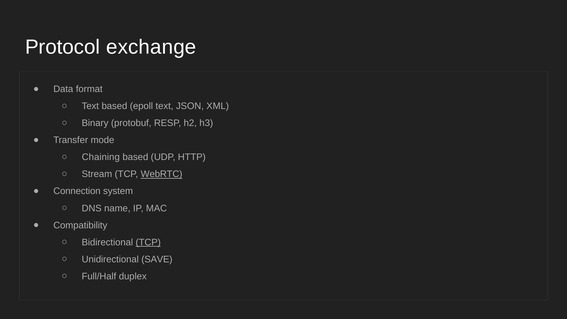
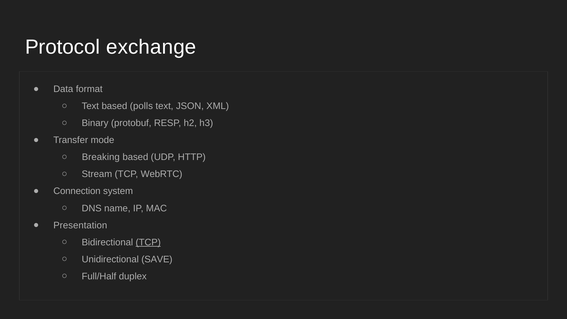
epoll: epoll -> polls (141, 106)
Chaining: Chaining -> Breaking (101, 157)
WebRTC underline: present -> none (162, 174)
Compatibility: Compatibility -> Presentation (80, 225)
